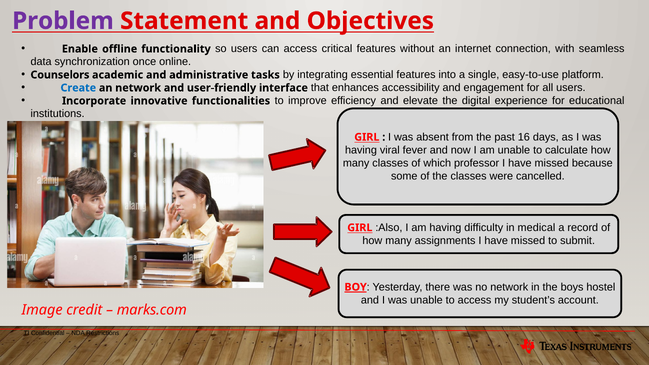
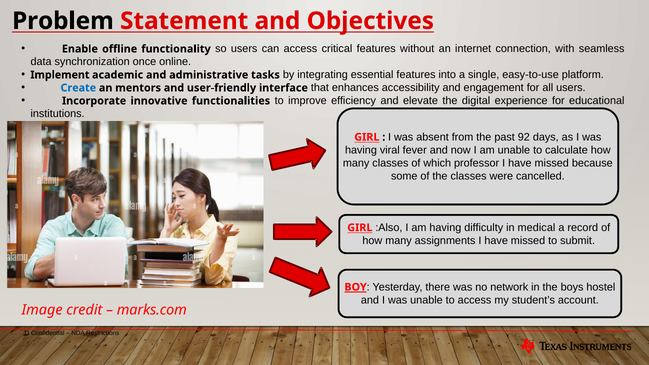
Problem colour: purple -> black (63, 21)
Counselors: Counselors -> Implement (60, 75)
an network: network -> mentors (138, 88)
16: 16 -> 92 (524, 137)
